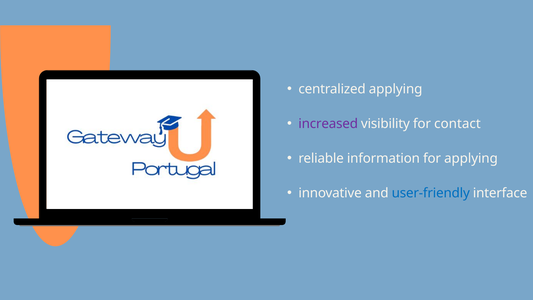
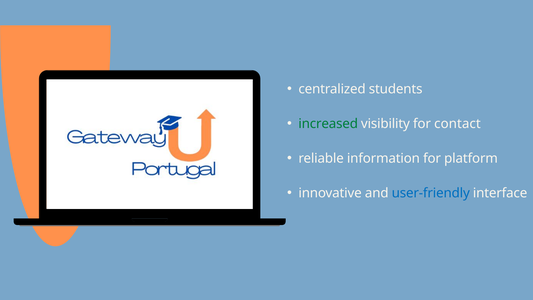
centralized applying: applying -> students (396, 89)
increased colour: purple -> green (328, 124)
for applying: applying -> platform (471, 158)
